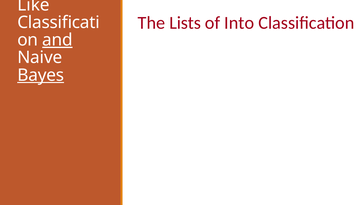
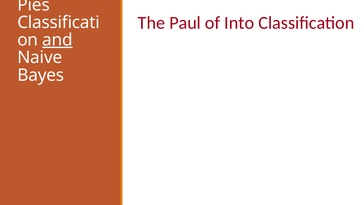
Like: Like -> Pies (34, 5)
Lists: Lists -> Paul (185, 23)
Bayes underline: present -> none (41, 75)
